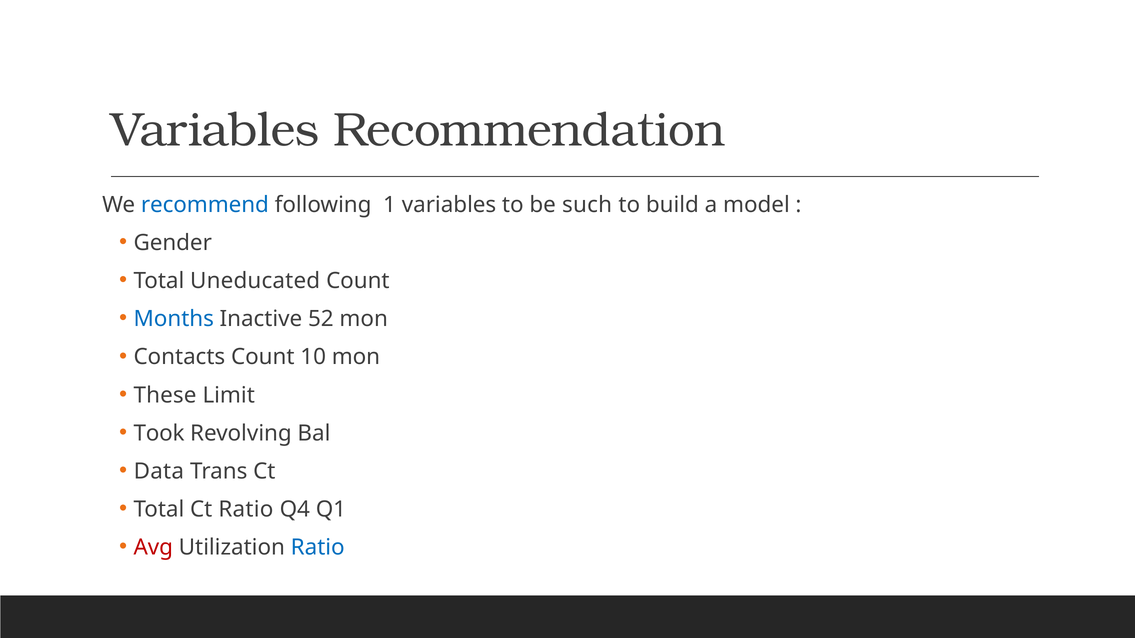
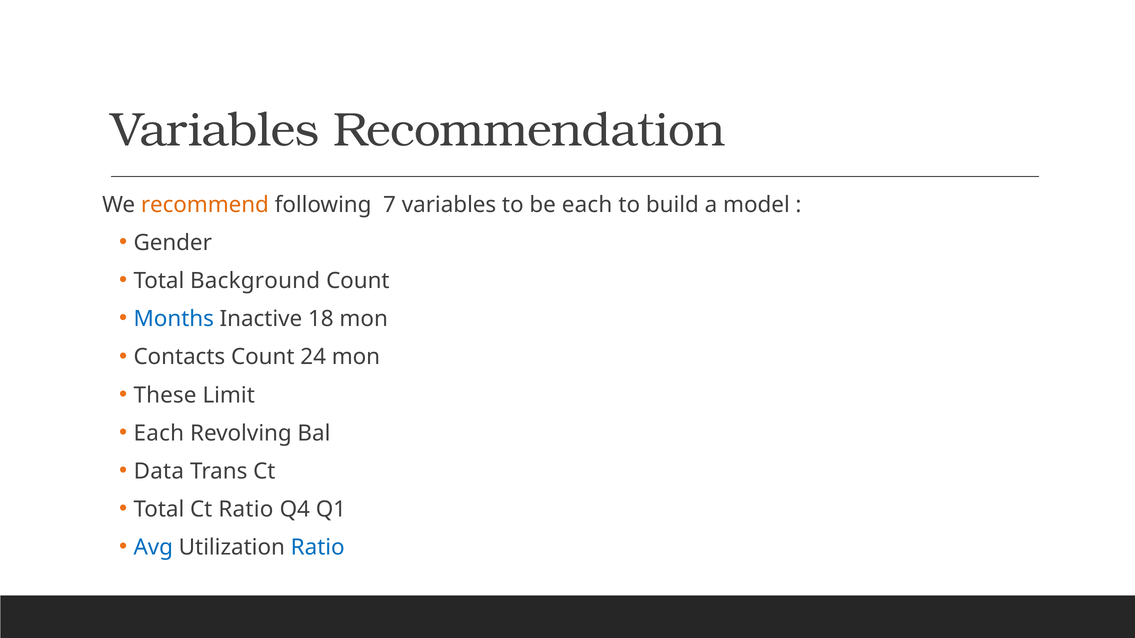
recommend colour: blue -> orange (205, 205)
1: 1 -> 7 (390, 205)
be such: such -> each (587, 205)
Uneducated: Uneducated -> Background (255, 281)
52: 52 -> 18 (321, 319)
10: 10 -> 24 (313, 357)
Took: Took -> Each (159, 434)
Avg colour: red -> blue (153, 548)
